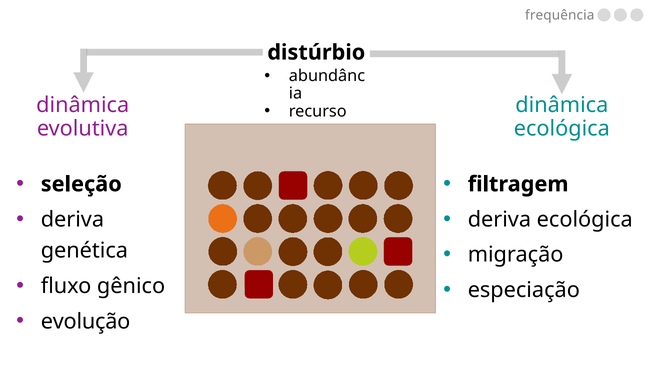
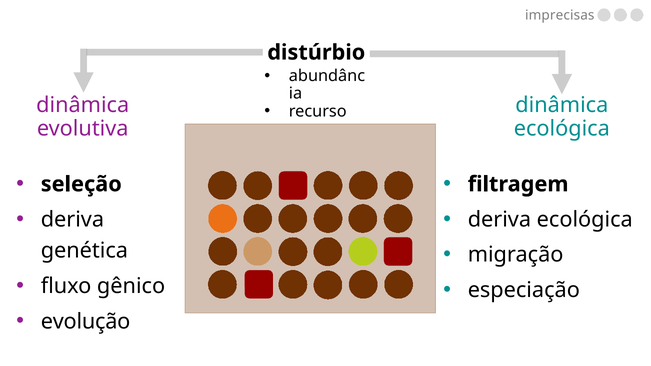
frequência: frequência -> imprecisas (560, 15)
